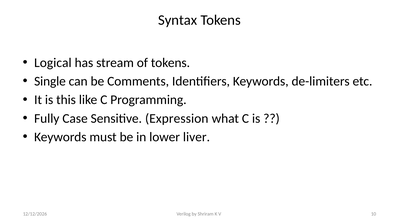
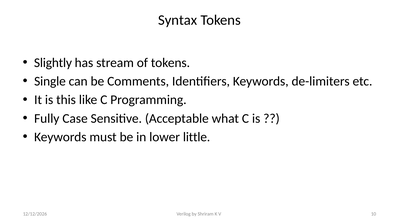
Logical: Logical -> Slightly (53, 63)
Expression: Expression -> Acceptable (177, 119)
liver: liver -> little (197, 137)
